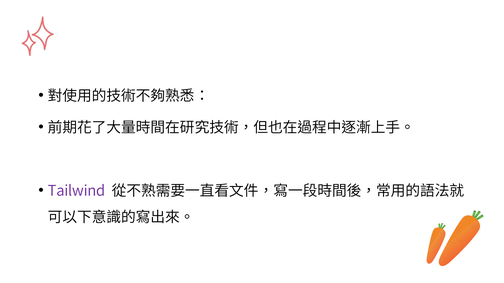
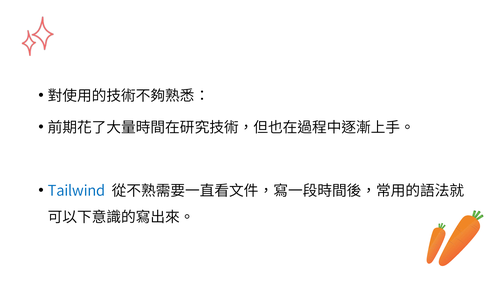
Tailwind colour: purple -> blue (77, 191)
